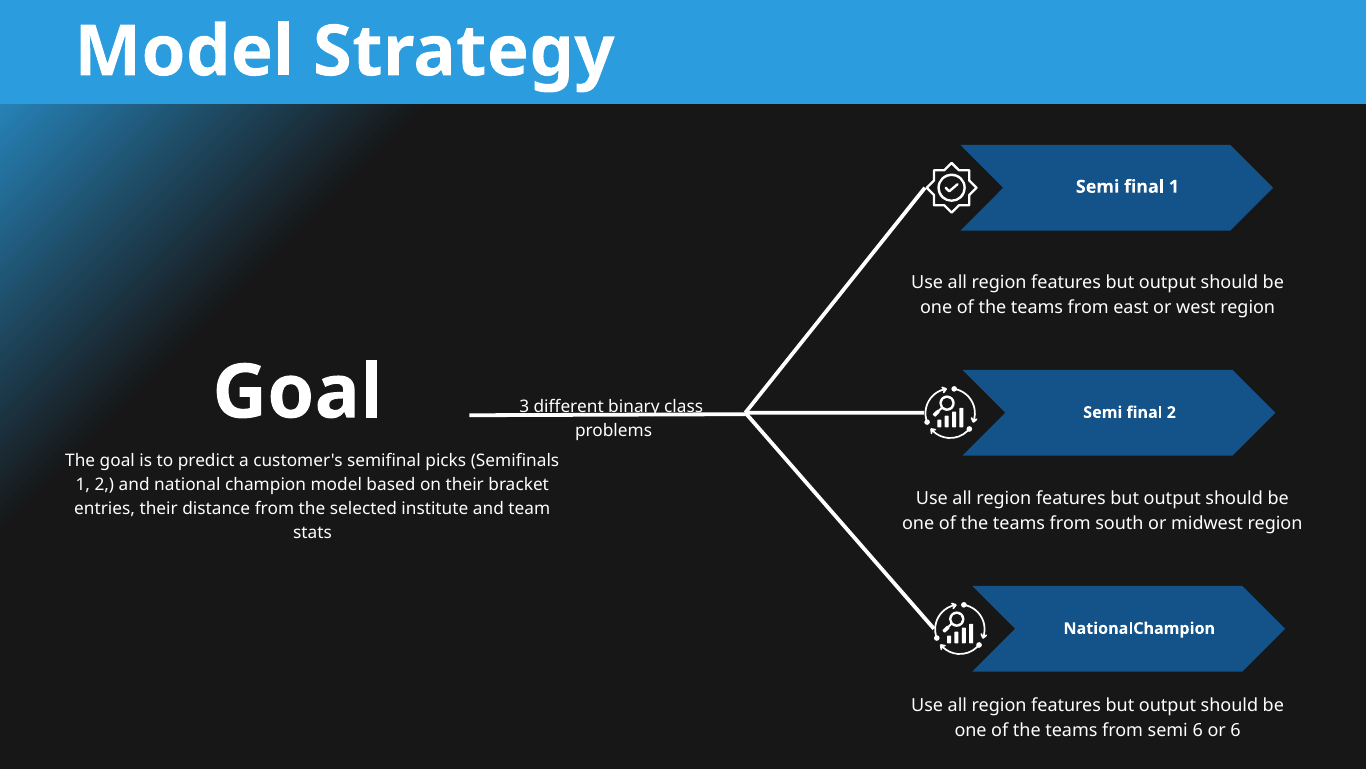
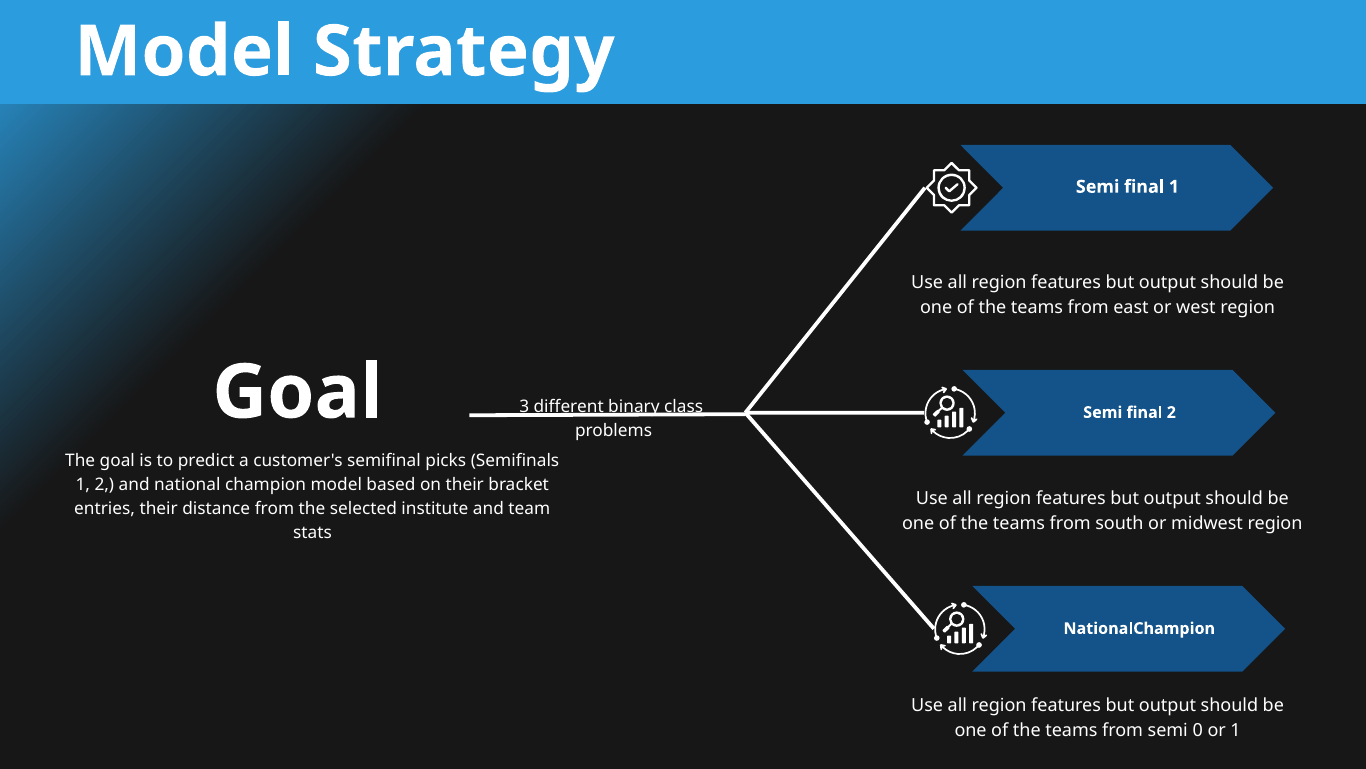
semi 6: 6 -> 0 (1198, 730)
or 6: 6 -> 1 (1236, 730)
